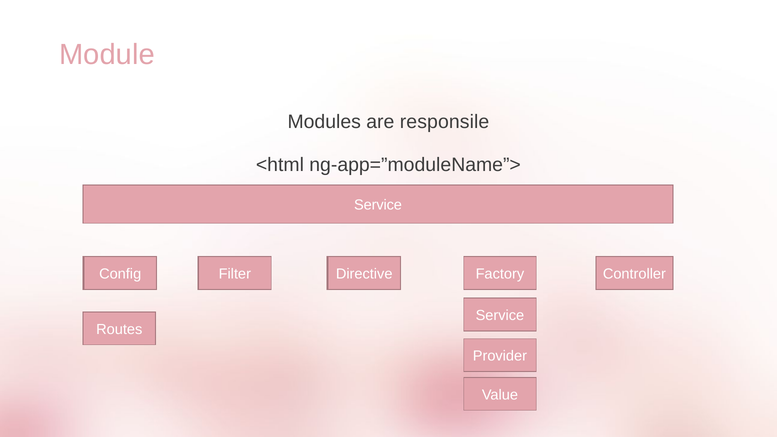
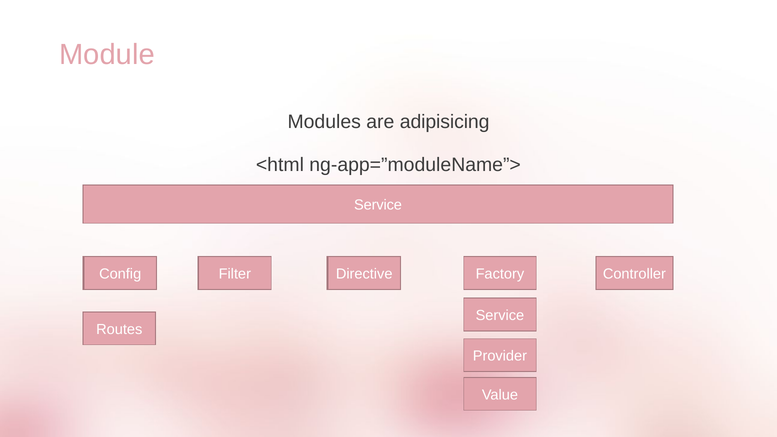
responsile: responsile -> adipisicing (445, 122)
